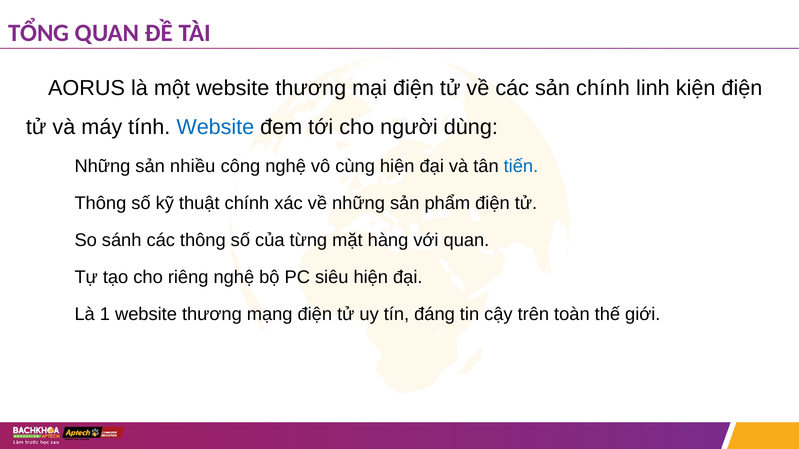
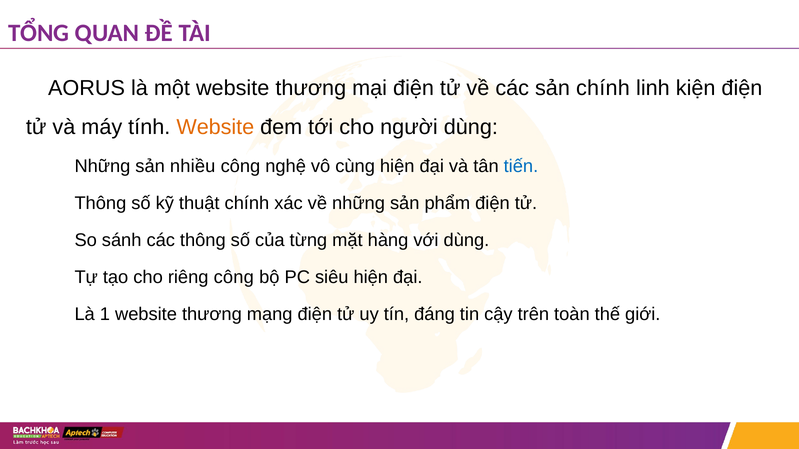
Website colour: blue -> orange (215, 127)
với quan: quan -> dùng (466, 240)
riêng nghệ: nghệ -> công (234, 277)
